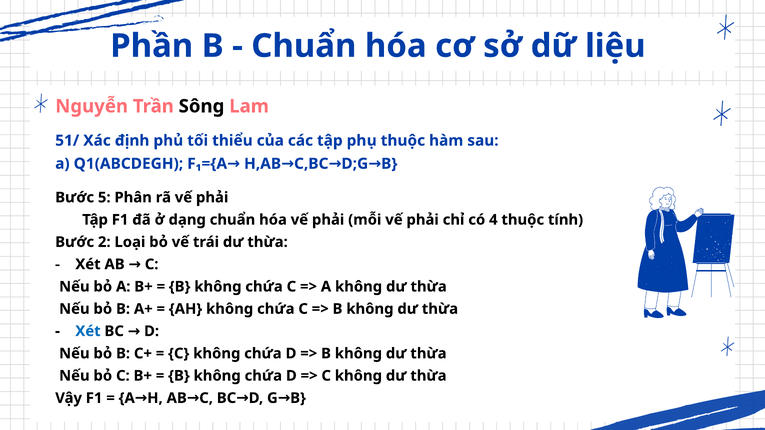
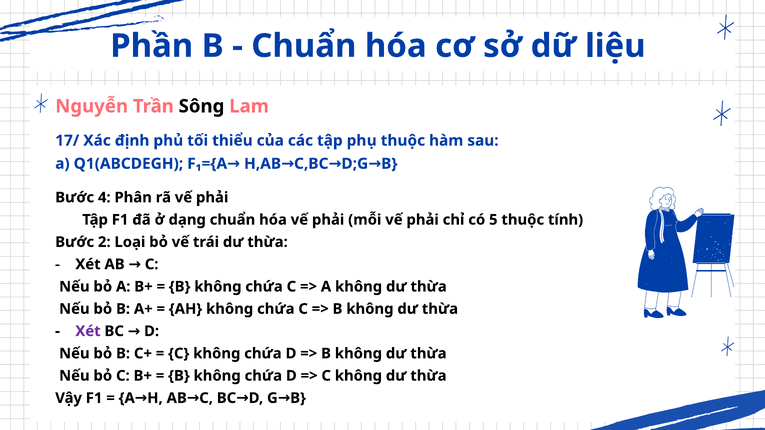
51/: 51/ -> 17/ (67, 141)
5: 5 -> 4 (104, 198)
4: 4 -> 5 (493, 220)
Xét colour: blue -> purple (88, 331)
